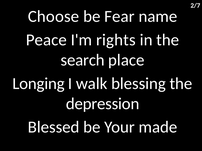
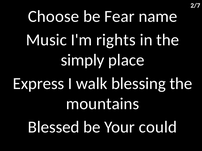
Peace: Peace -> Music (46, 40)
search: search -> simply (83, 60)
Longing: Longing -> Express (38, 84)
depression: depression -> mountains (103, 104)
made: made -> could (158, 128)
